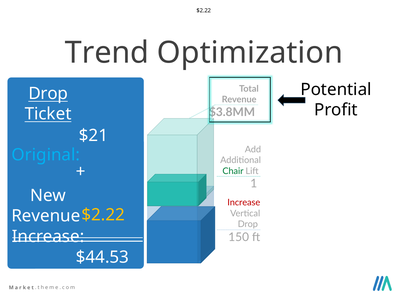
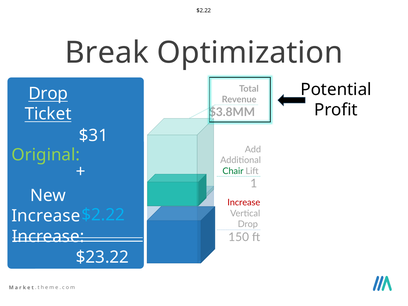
Trend: Trend -> Break (107, 53)
$21: $21 -> $31 (93, 135)
Original colour: light blue -> light green (46, 155)
$2.22 colour: yellow -> light blue (103, 215)
Revenue: Revenue -> Increase (46, 216)
$44.53: $44.53 -> $23.22 (102, 257)
